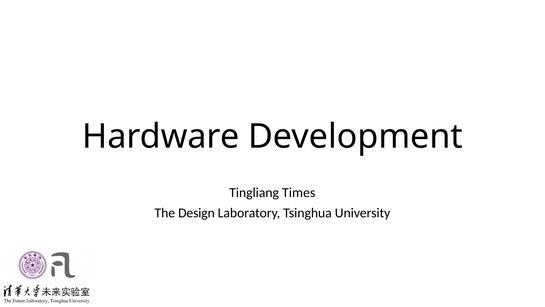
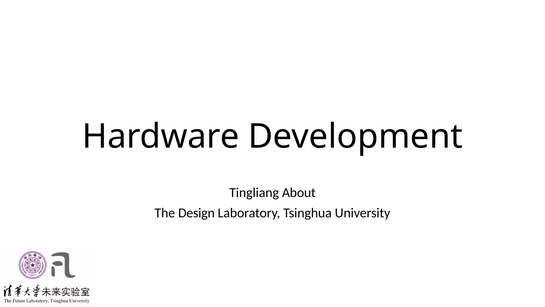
Times: Times -> About (299, 192)
